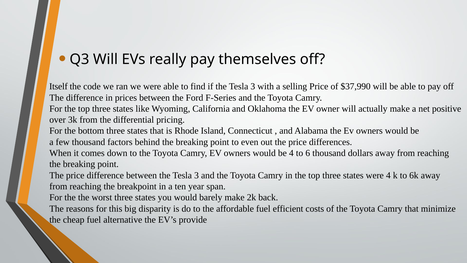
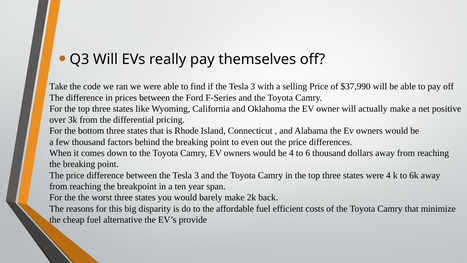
Itself: Itself -> Take (58, 86)
